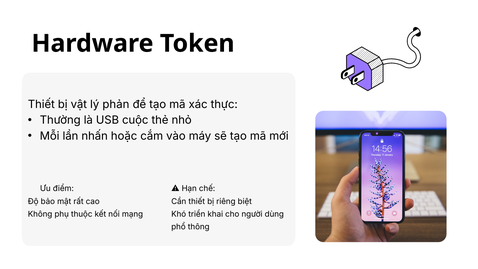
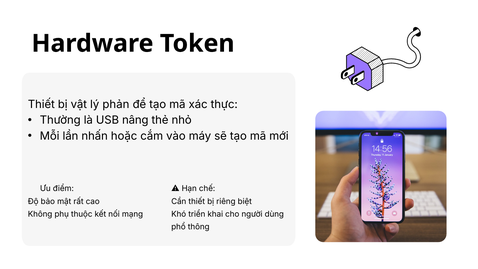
cuộc: cuộc -> nâng (135, 120)
